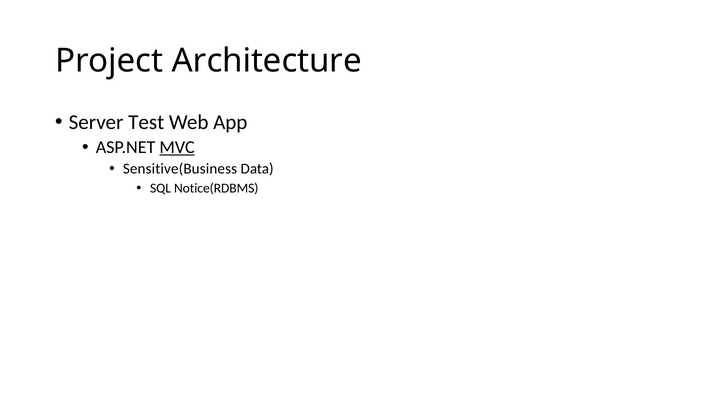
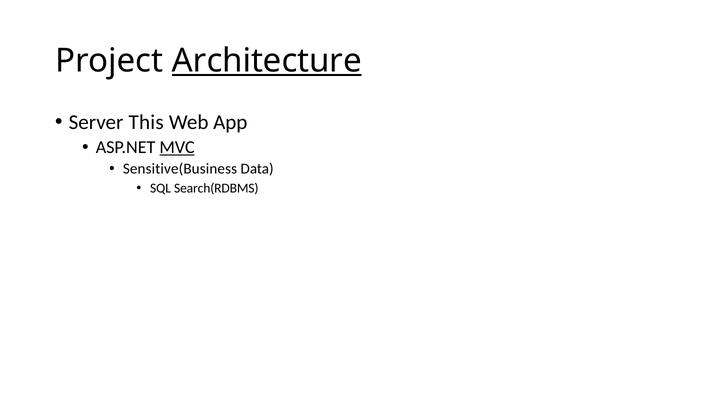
Architecture underline: none -> present (267, 61)
Test: Test -> This (146, 122)
Notice(RDBMS: Notice(RDBMS -> Search(RDBMS (216, 188)
